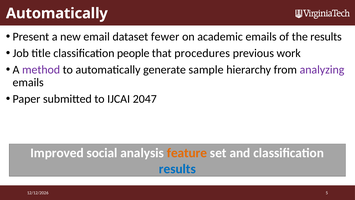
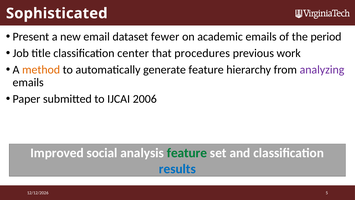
Automatically: Automatically -> Sophisticated (57, 13)
the results: results -> period (326, 37)
people: people -> center (133, 53)
method colour: purple -> orange (41, 70)
generate sample: sample -> feature (206, 70)
2047: 2047 -> 2006 (145, 99)
feature colour: orange -> green (187, 153)
